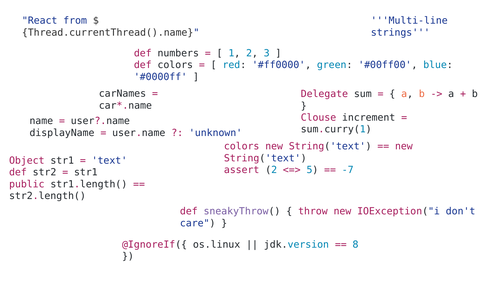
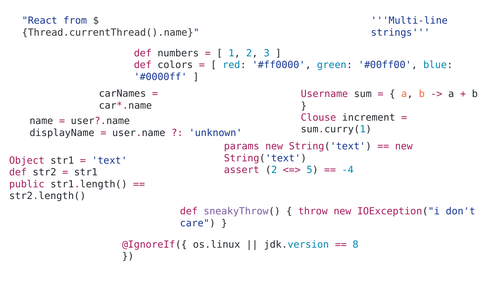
Delegate: Delegate -> Username (324, 94)
colors: colors -> params (242, 146)
-7: -7 -> -4 (348, 170)
